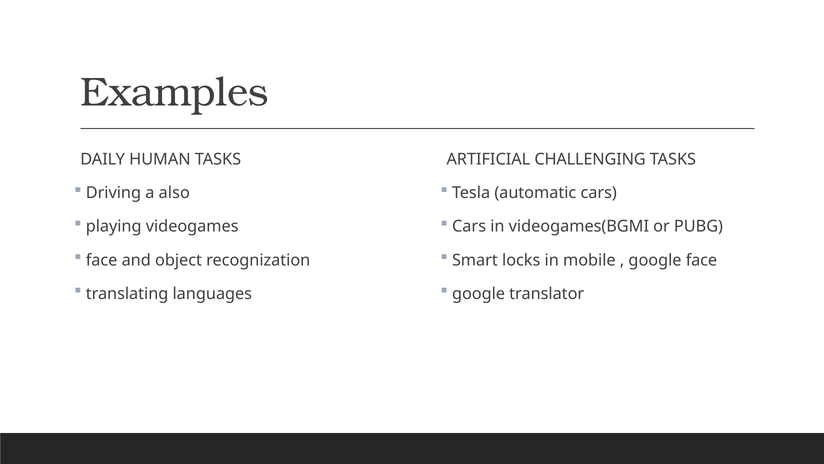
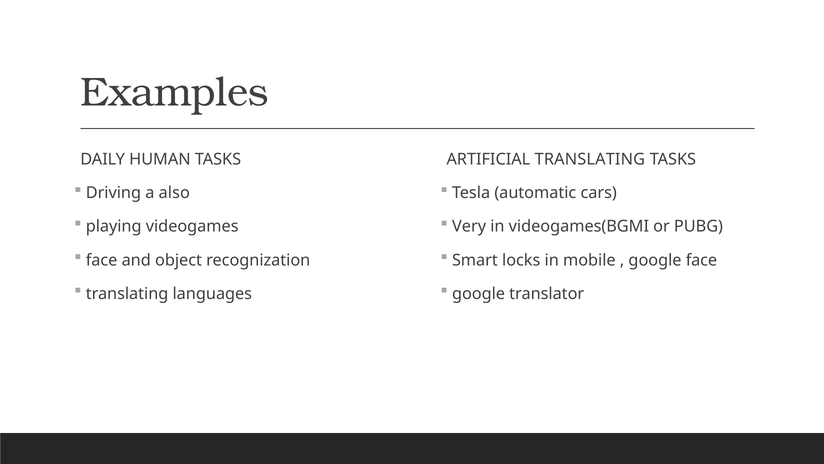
ARTIFICIAL CHALLENGING: CHALLENGING -> TRANSLATING (590, 159)
Cars: Cars -> Very (469, 226)
